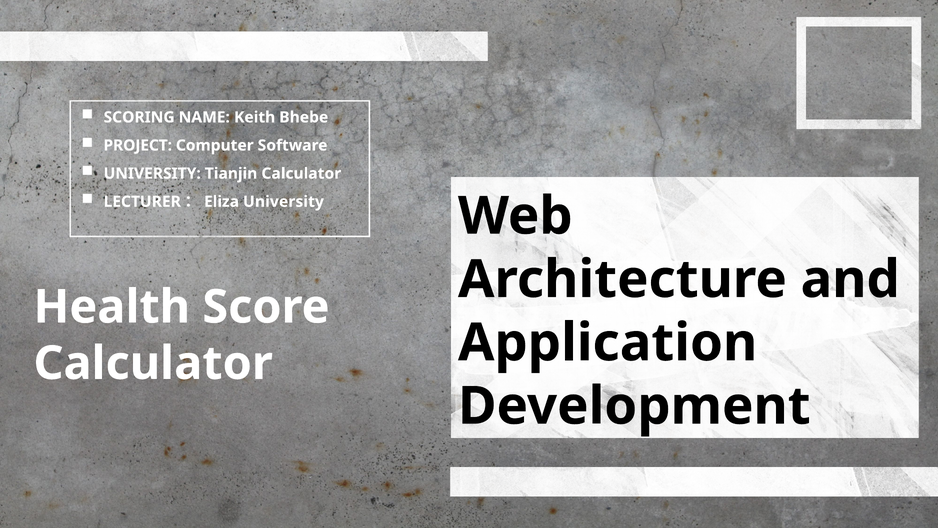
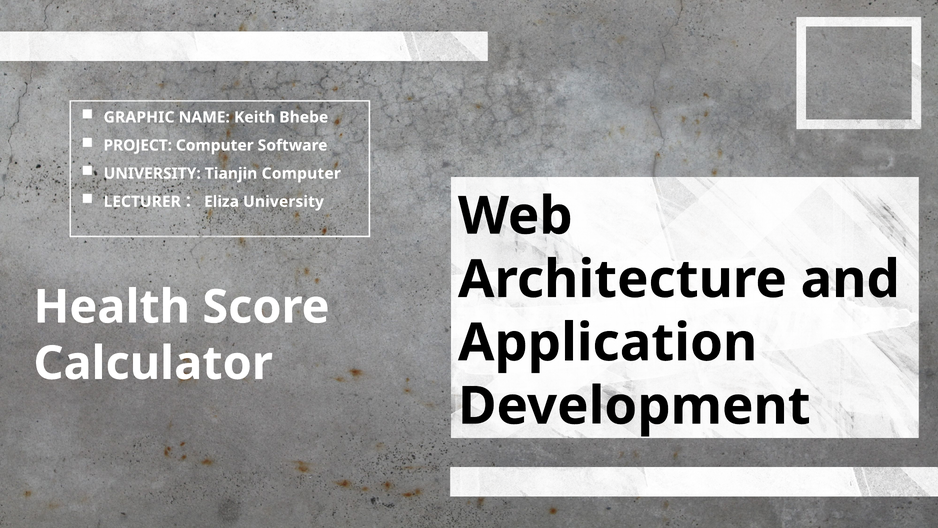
SCORING: SCORING -> GRAPHIC (139, 117)
Tianjin Calculator: Calculator -> Computer (301, 173)
